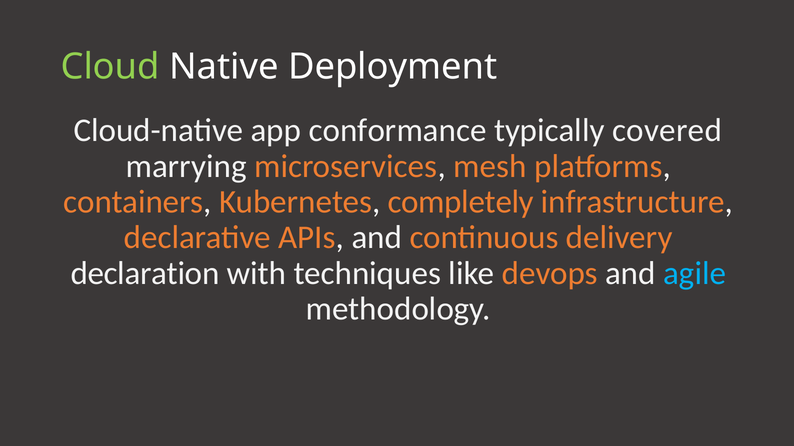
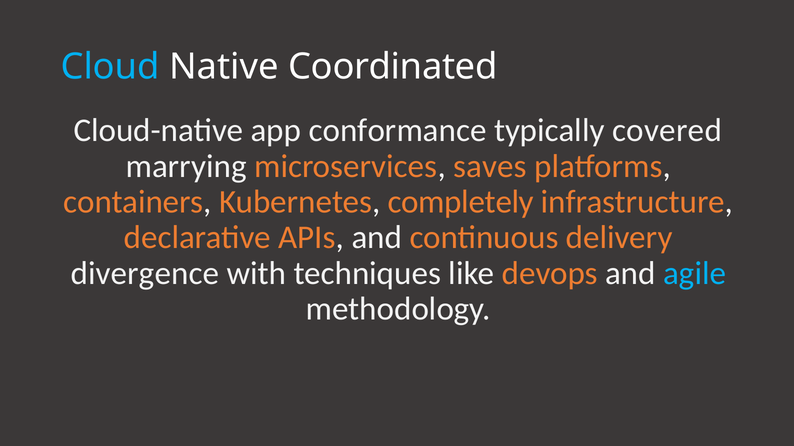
Cloud colour: light green -> light blue (110, 67)
Deployment: Deployment -> Coordinated (393, 67)
mesh: mesh -> saves (490, 166)
declaration: declaration -> divergence (145, 274)
